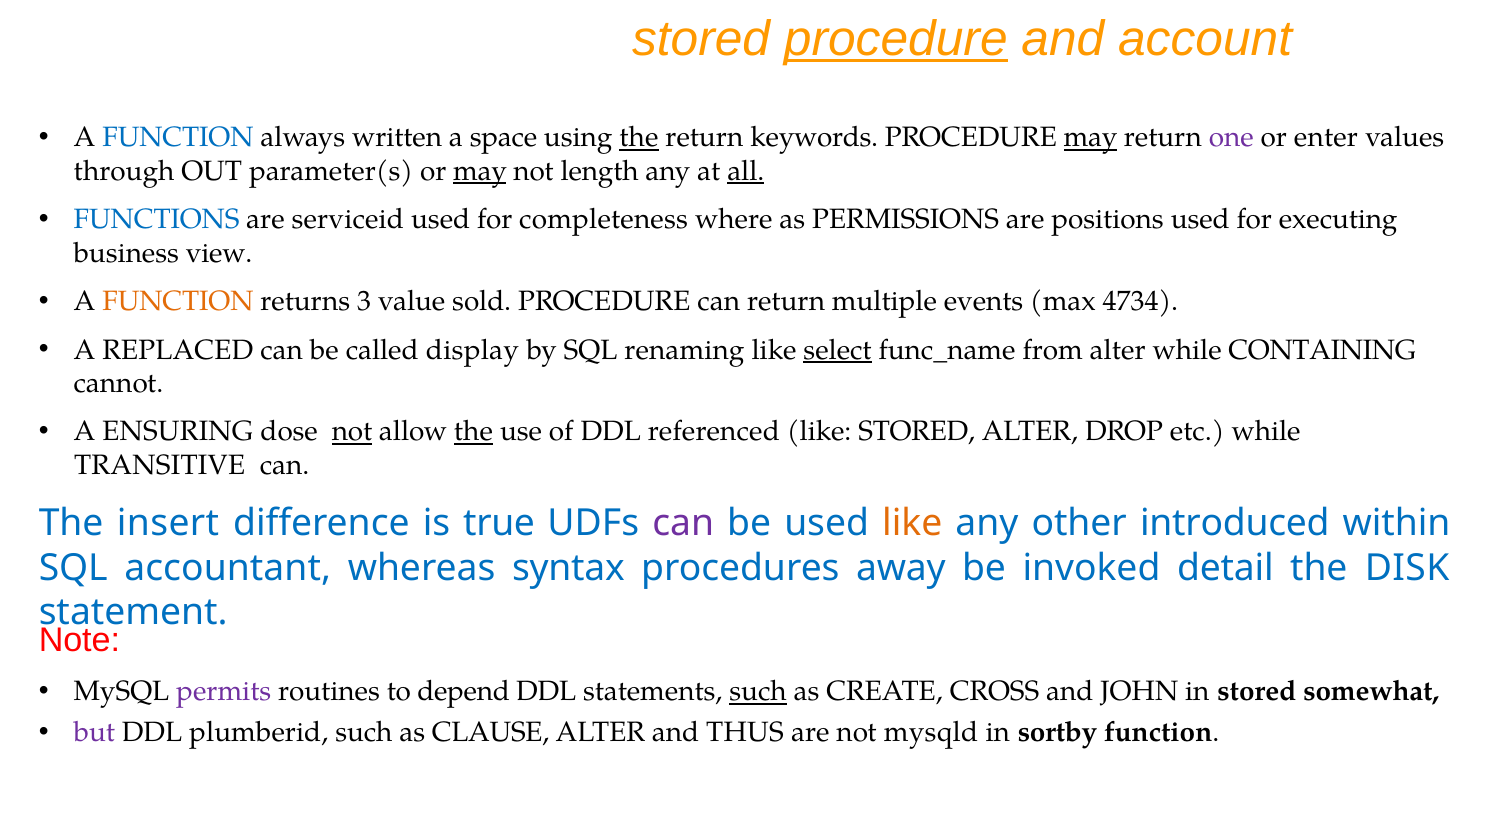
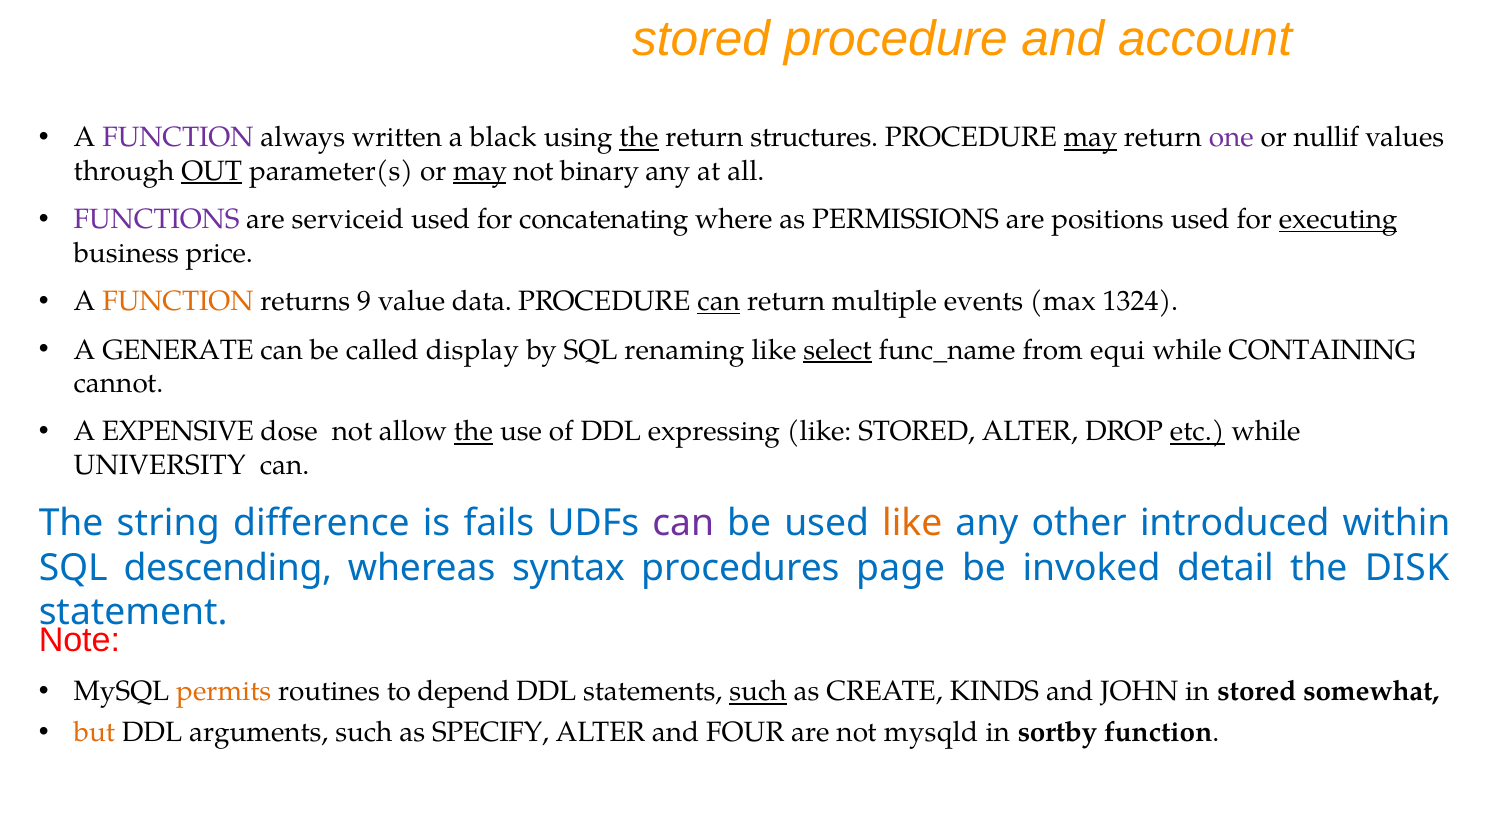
procedure underline: present -> none (896, 39)
FUNCTION colour: blue -> purple (178, 138)
space: space -> black (503, 138)
keywords: keywords -> structures (814, 138)
enter: enter -> nullif (1326, 138)
OUT underline: none -> present (212, 171)
length: length -> binary (600, 171)
all underline: present -> none (746, 171)
FUNCTIONS colour: blue -> purple (157, 220)
completeness: completeness -> concatenating (604, 220)
executing underline: none -> present (1338, 220)
view: view -> price (219, 253)
3: 3 -> 9 (364, 302)
sold: sold -> data (482, 302)
can underline: none -> present (719, 302)
4734: 4734 -> 1324 (1140, 302)
REPLACED: REPLACED -> GENERATE (178, 350)
from alter: alter -> equi (1118, 350)
ENSURING: ENSURING -> EXPENSIVE (178, 432)
not underline: present -> none (352, 432)
referenced: referenced -> expressing (714, 432)
etc underline: none -> present (1197, 432)
TRANSITIVE: TRANSITIVE -> UNIVERSITY (160, 465)
insert: insert -> string (168, 523)
true: true -> fails (499, 523)
accountant: accountant -> descending (228, 568)
away: away -> page (901, 568)
permits colour: purple -> orange (224, 692)
CROSS: CROSS -> KINDS (994, 692)
but colour: purple -> orange (94, 733)
plumberid: plumberid -> arguments (259, 733)
CLAUSE: CLAUSE -> SPECIFY (491, 733)
THUS: THUS -> FOUR (745, 733)
